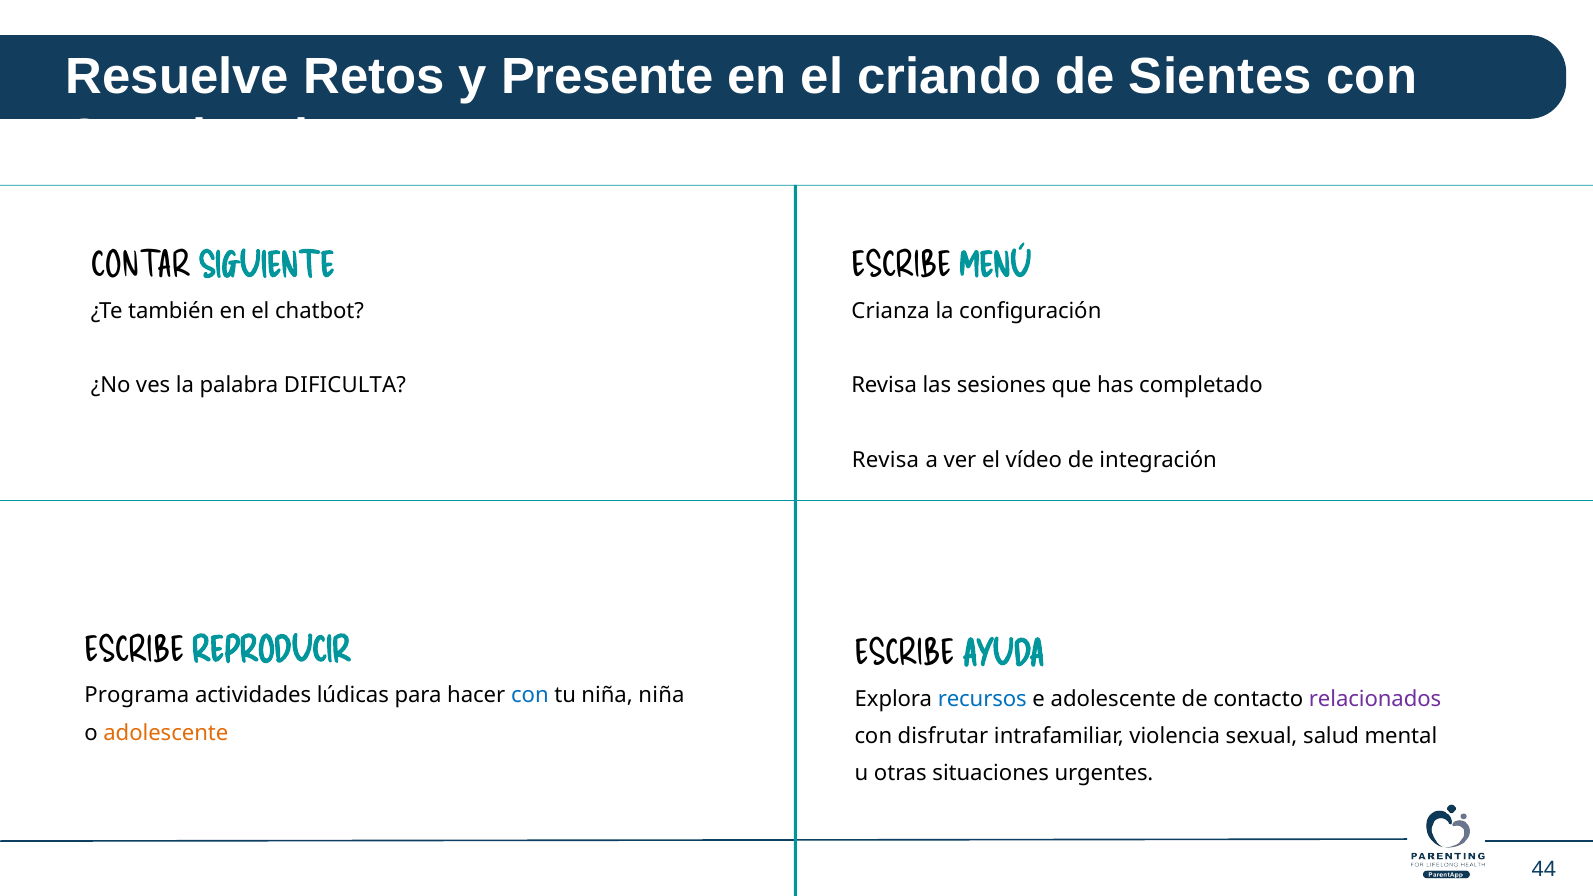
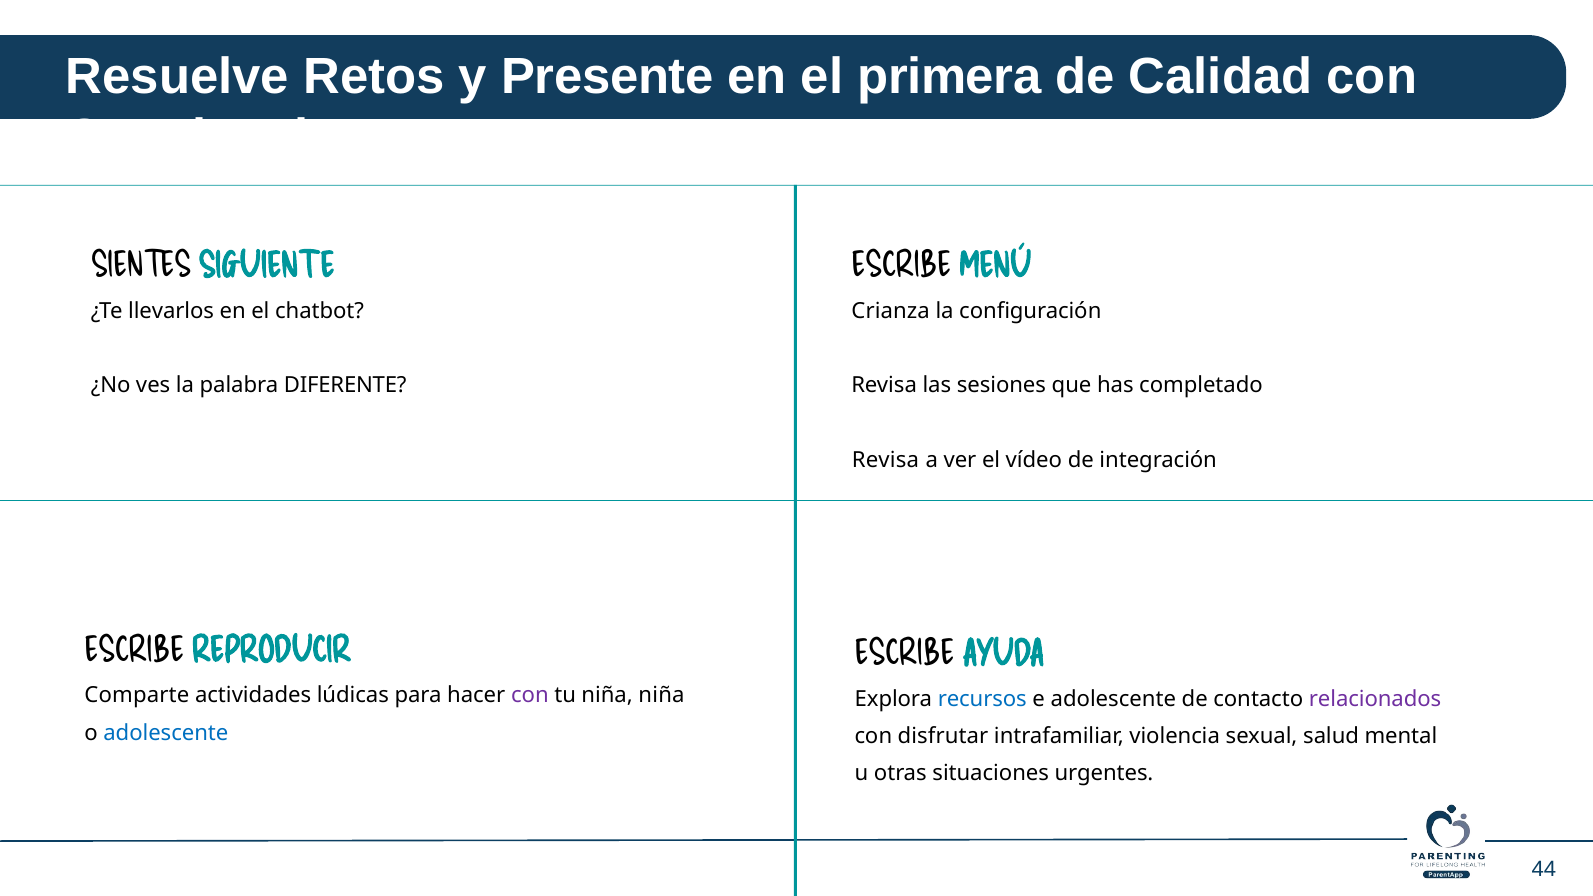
criando: criando -> primera (950, 76)
Sientes: Sientes -> Calidad (1221, 76)
CONTAR: CONTAR -> SIENTES (141, 266)
también: también -> llevarlos (171, 311)
DIFICULTA: DIFICULTA -> DIFERENTE (345, 386)
Programa: Programa -> Comparte (137, 696)
con colour: blue -> purple (530, 696)
adolescente colour: orange -> blue (166, 733)
